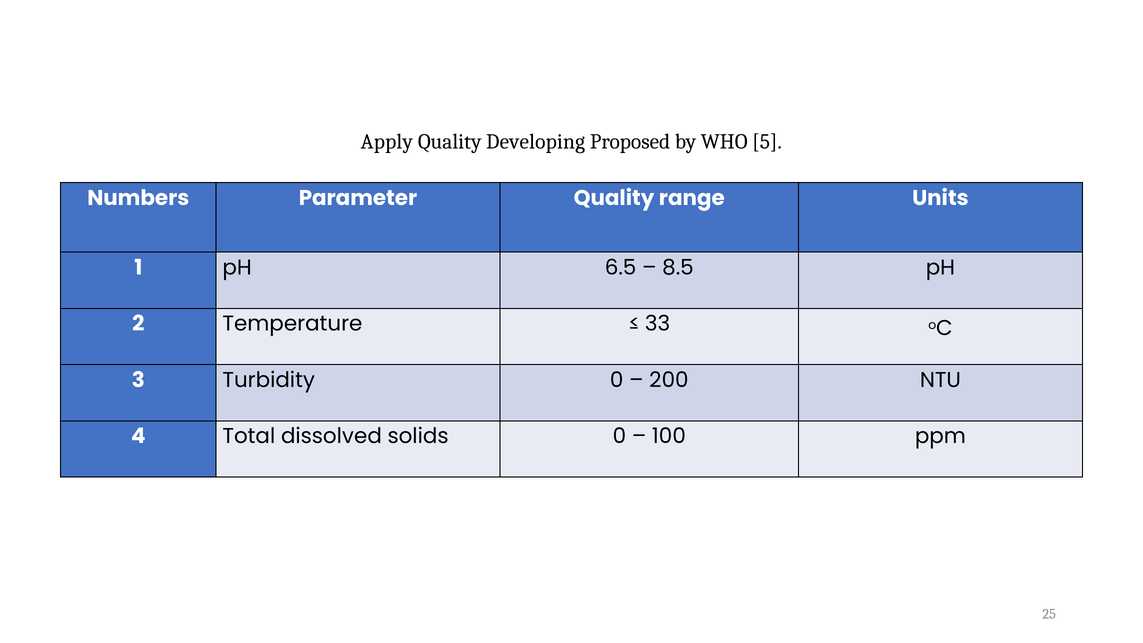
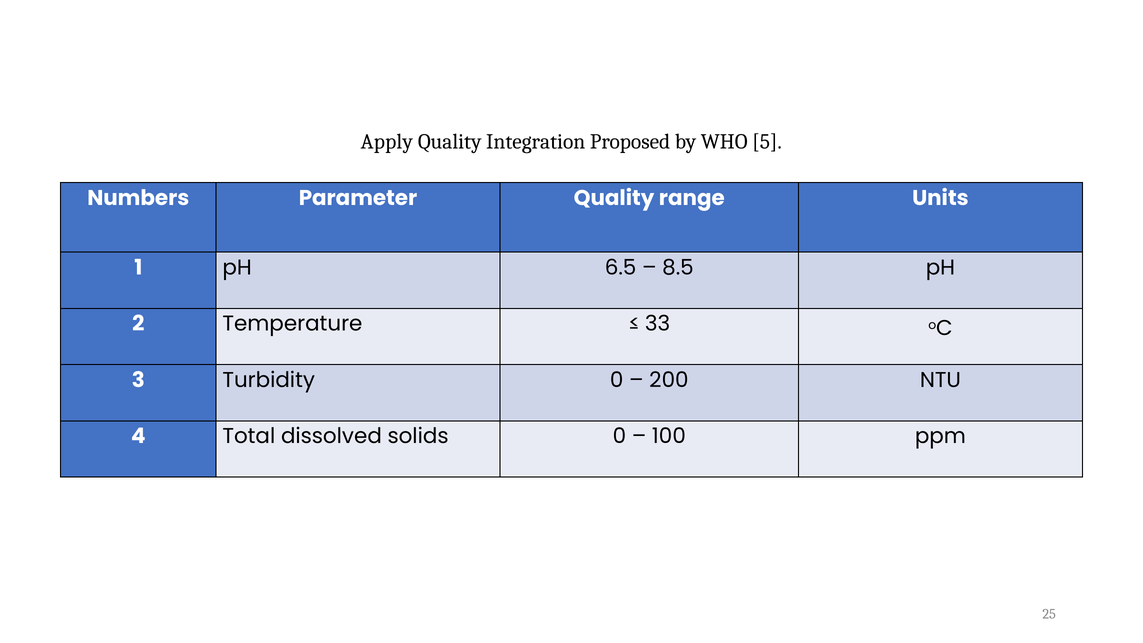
Developing: Developing -> Integration (536, 142)
